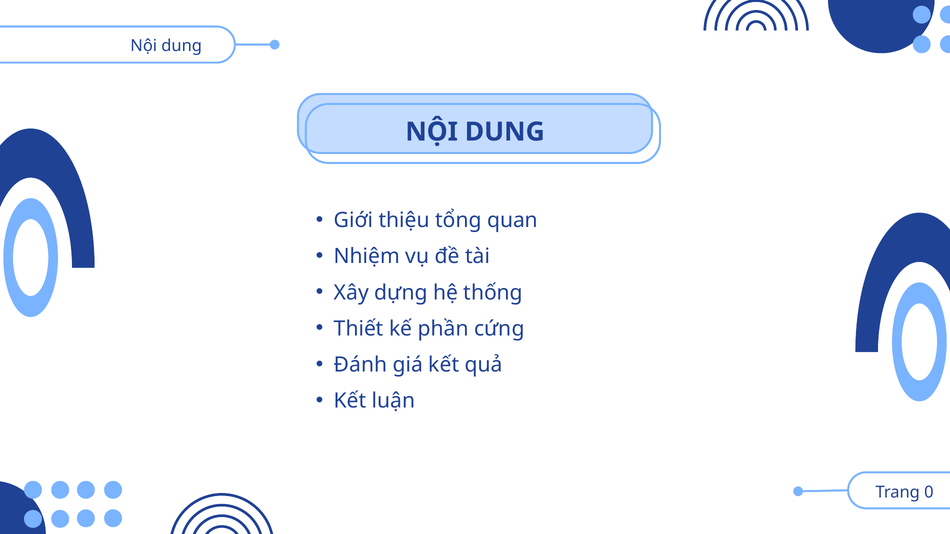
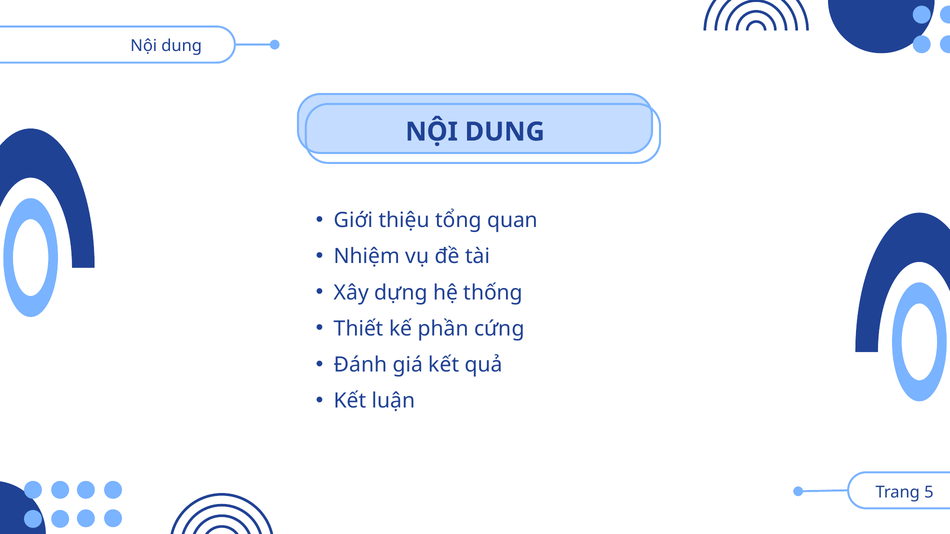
0: 0 -> 5 (929, 493)
